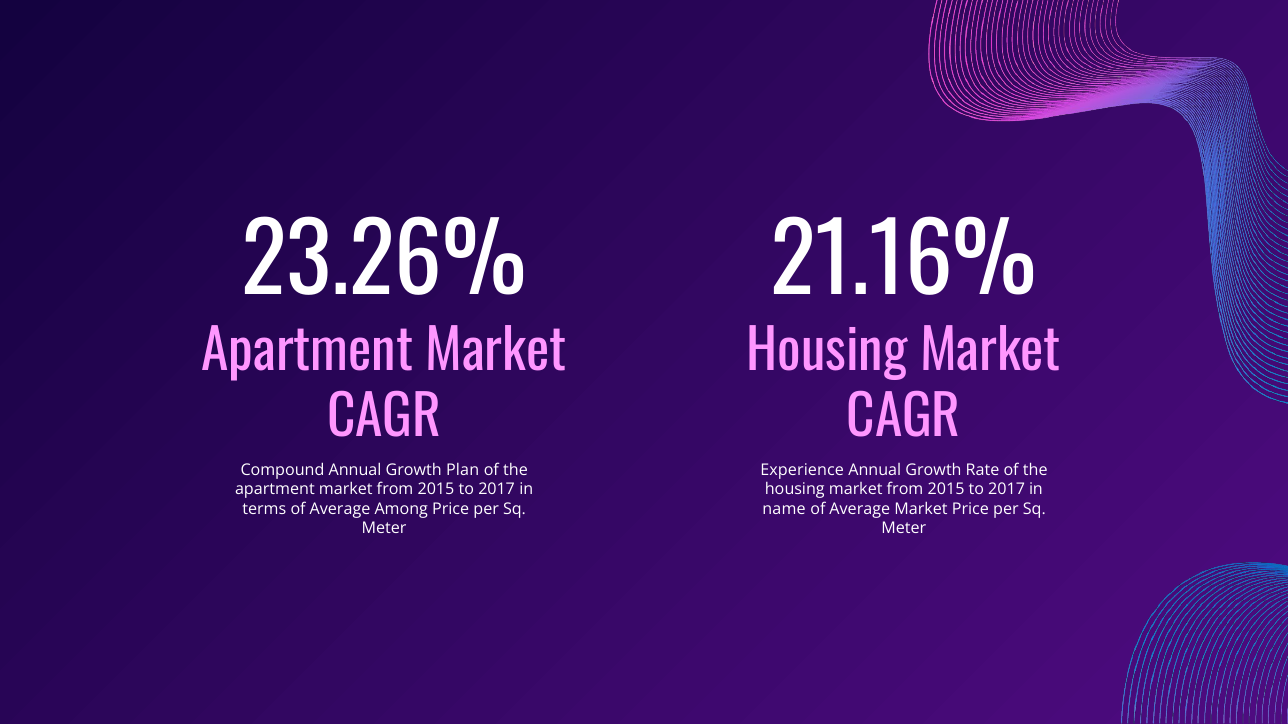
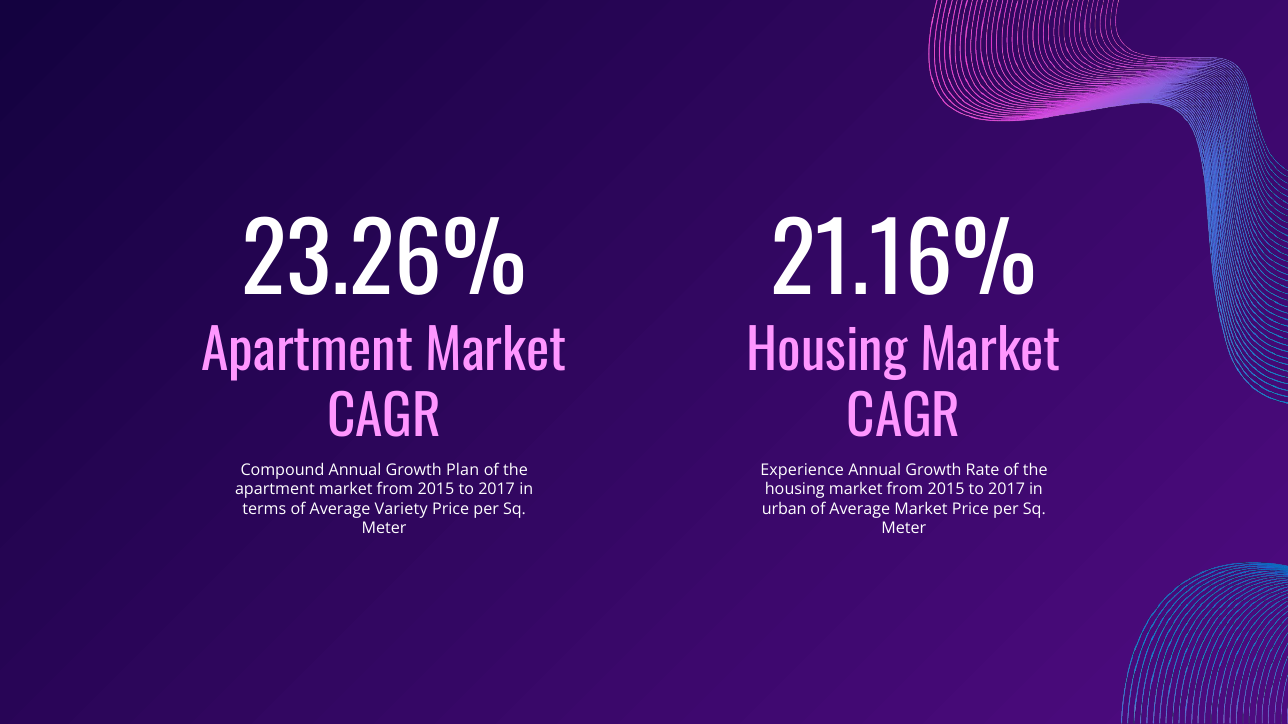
Among: Among -> Variety (401, 509)
name: name -> urban (784, 509)
